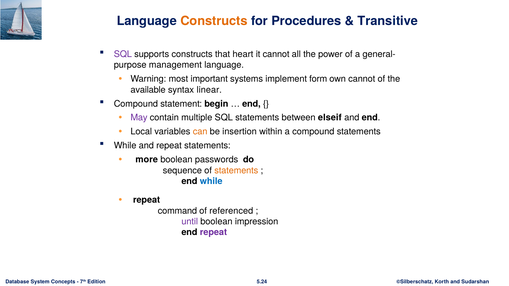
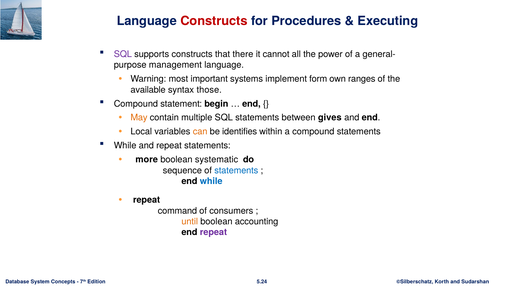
Constructs colour: orange -> red (214, 21)
Transitive: Transitive -> Executing (388, 21)
heart: heart -> there (243, 54)
own cannot: cannot -> ranges (362, 79)
linear: linear -> those (209, 90)
May colour: purple -> orange (139, 118)
elseif: elseif -> gives (330, 118)
insertion: insertion -> identifies (240, 132)
passwords: passwords -> systematic (217, 160)
statements colour: orange -> blue (236, 171)
referenced: referenced -> consumers (231, 211)
until colour: purple -> orange (190, 222)
impression: impression -> accounting (257, 222)
